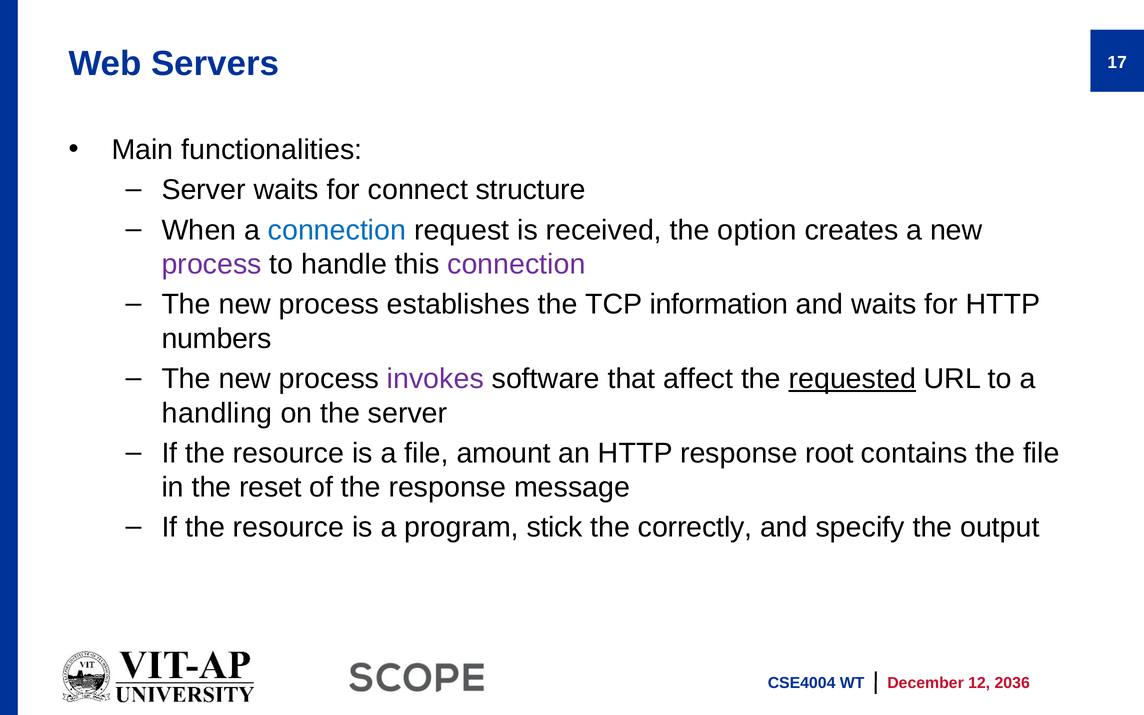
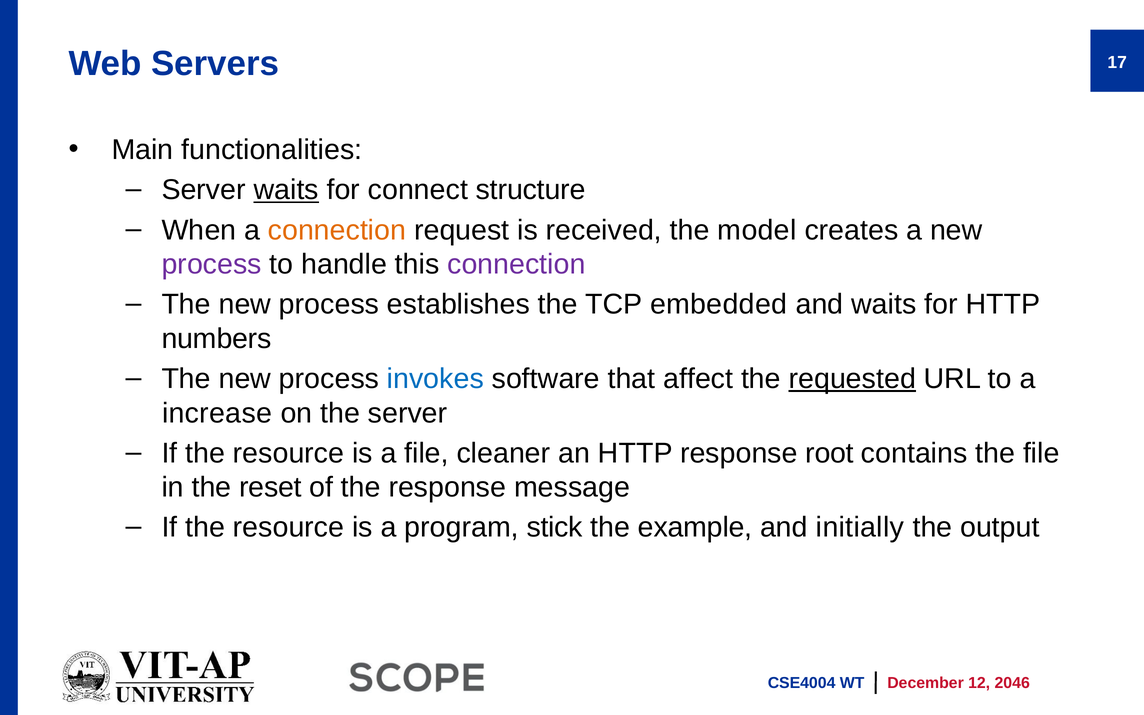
waits underline: none -> present (286, 190)
connection colour: blue -> orange (337, 230)
option: option -> model (757, 230)
information: information -> embedded (719, 304)
invokes colour: purple -> blue (435, 379)
handling: handling -> increase (217, 413)
amount: amount -> cleaner (504, 453)
correctly: correctly -> example (695, 528)
specify: specify -> initially (860, 528)
2036: 2036 -> 2046 (1012, 683)
